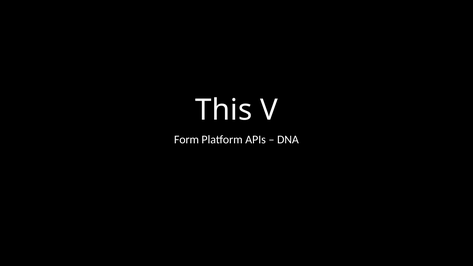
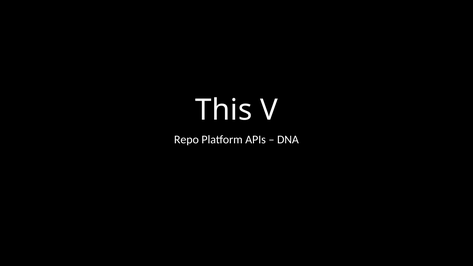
Form: Form -> Repo (186, 140)
